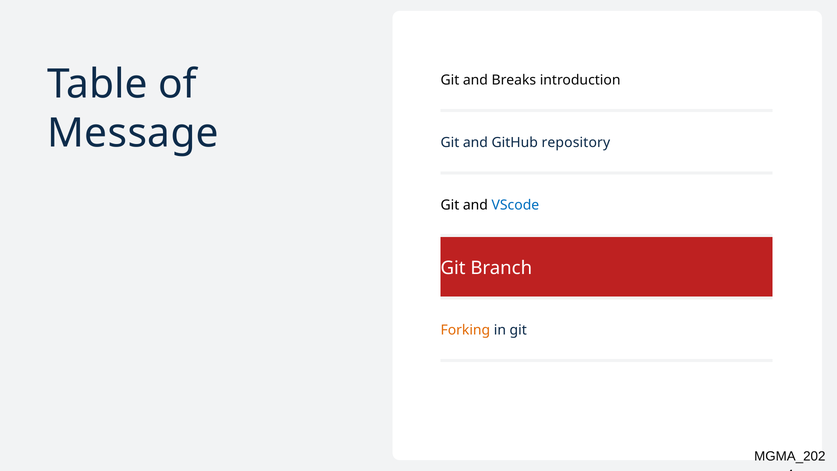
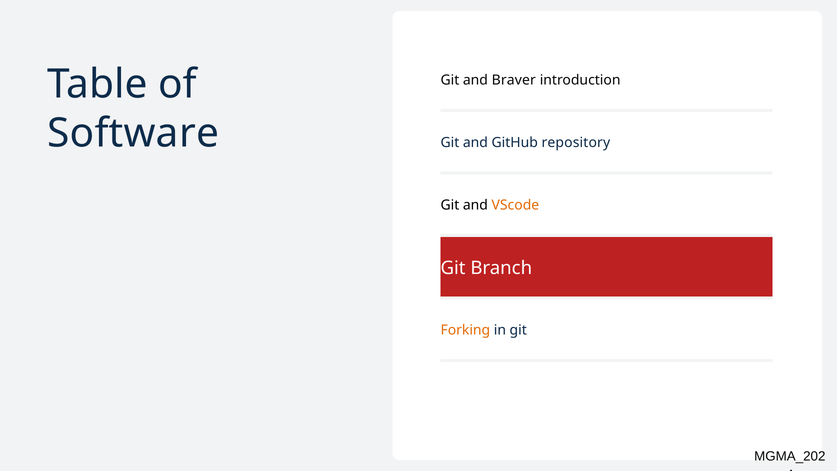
Breaks: Breaks -> Braver (514, 80)
Message: Message -> Software (133, 133)
VScode colour: blue -> orange (515, 205)
